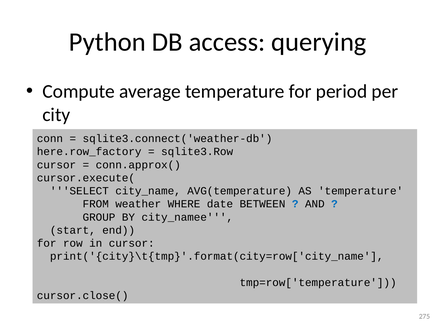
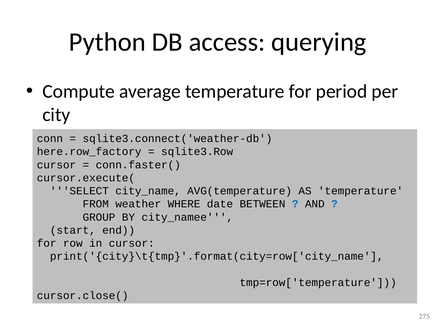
conn.approx(: conn.approx( -> conn.faster( (138, 165)
